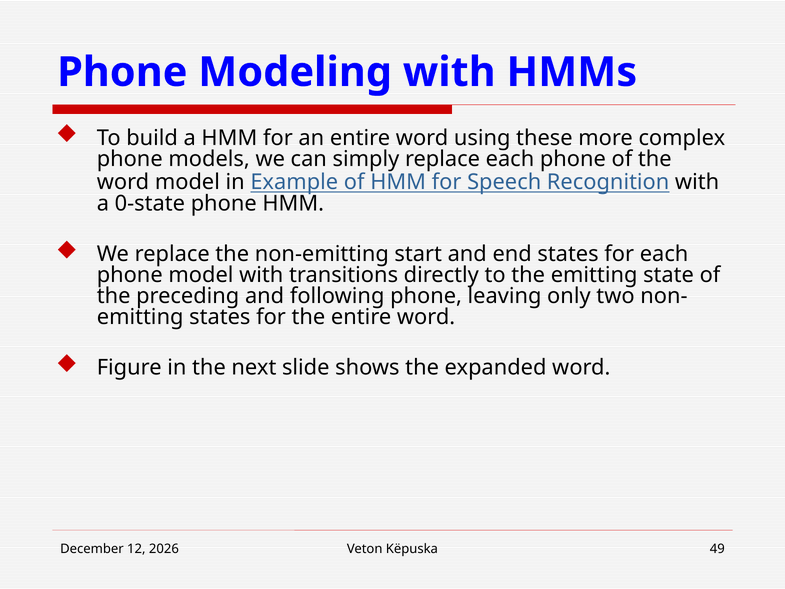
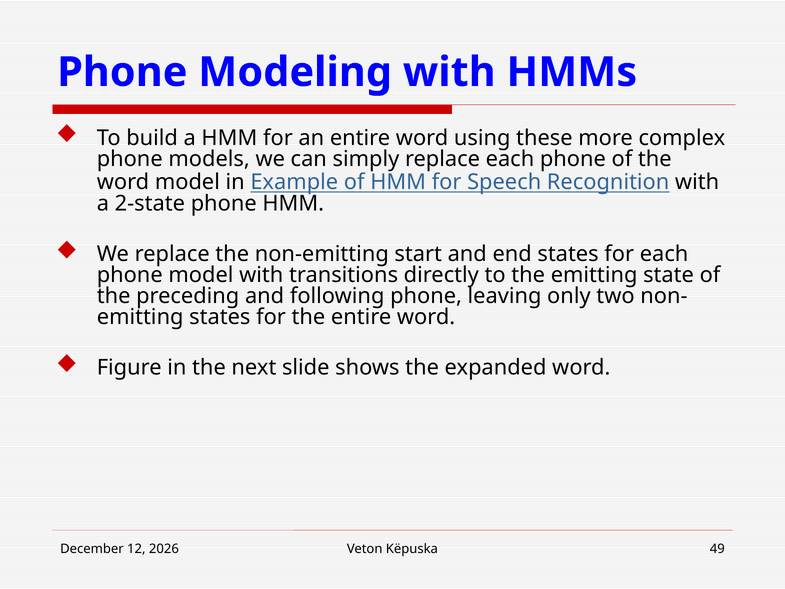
0-state: 0-state -> 2-state (150, 204)
